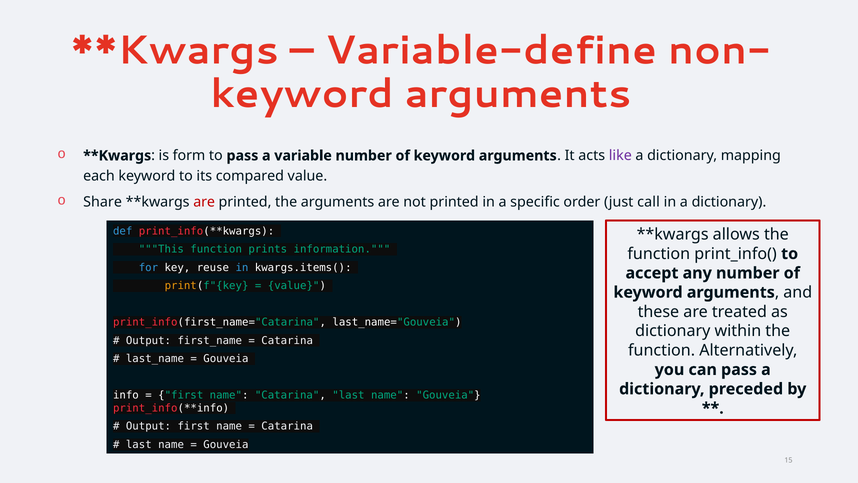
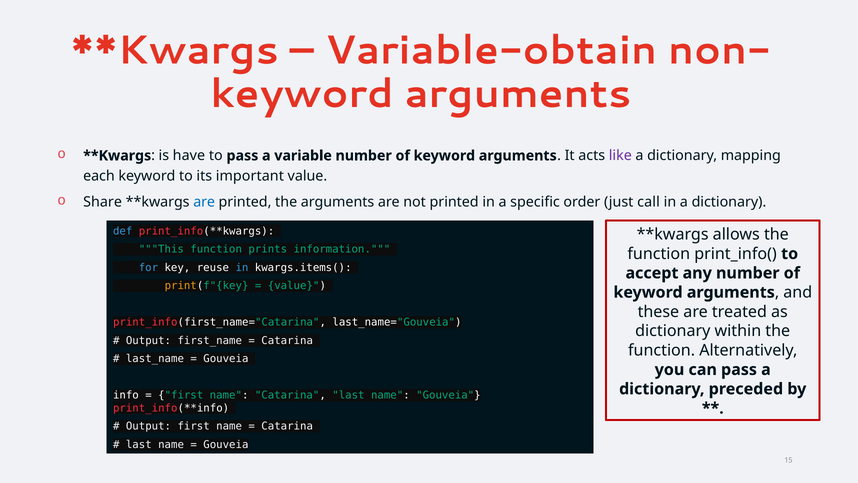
Variable-define: Variable-define -> Variable-obtain (491, 50)
form: form -> have (189, 156)
compared: compared -> important (250, 176)
are colour: red -> blue (204, 202)
